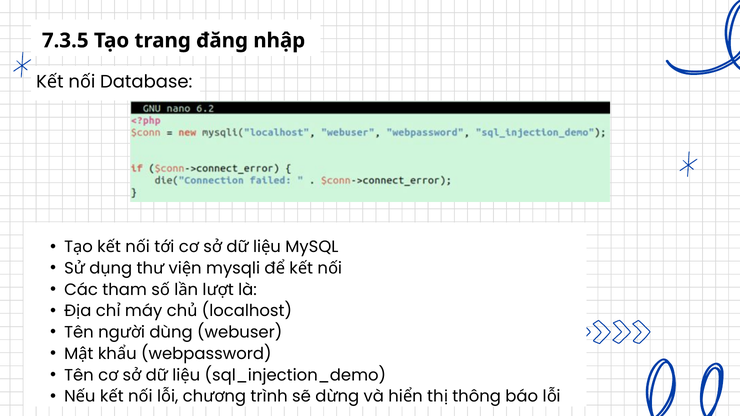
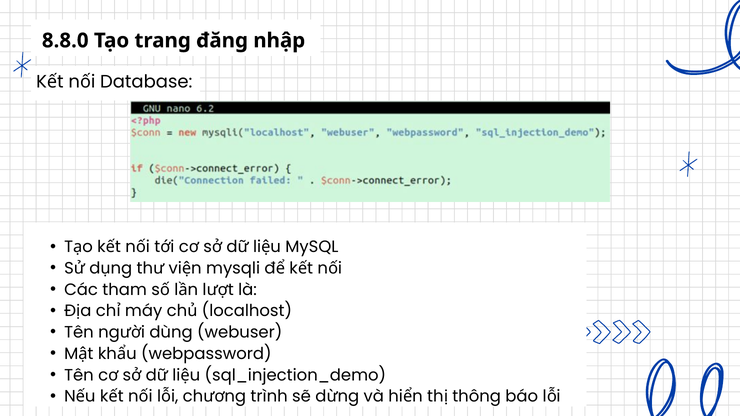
7.3.5: 7.3.5 -> 8.8.0 (65, 41)
